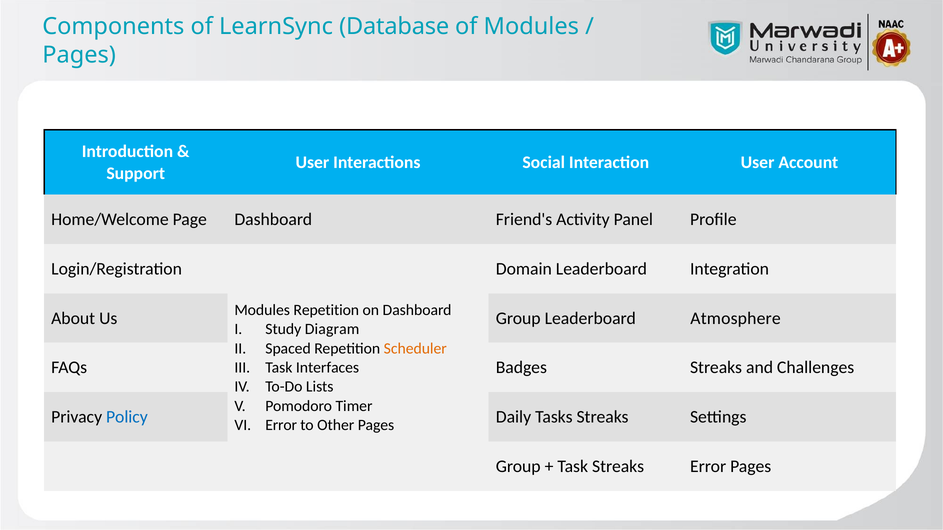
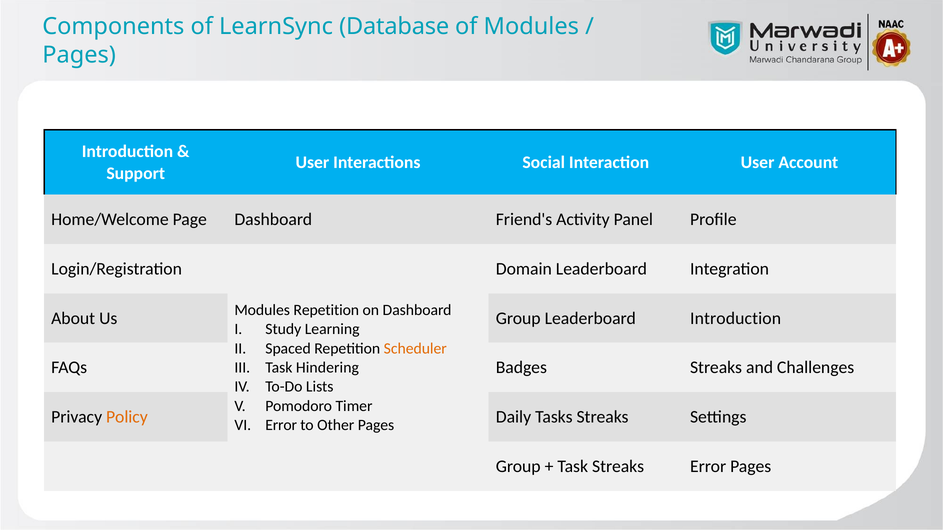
Leaderboard Atmosphere: Atmosphere -> Introduction (736, 318)
Diagram: Diagram -> Learning (332, 329)
Interfaces: Interfaces -> Hindering (327, 368)
Policy colour: blue -> orange (127, 417)
